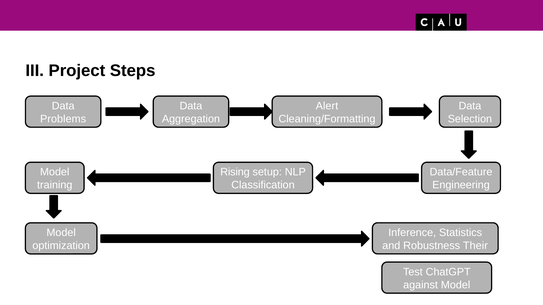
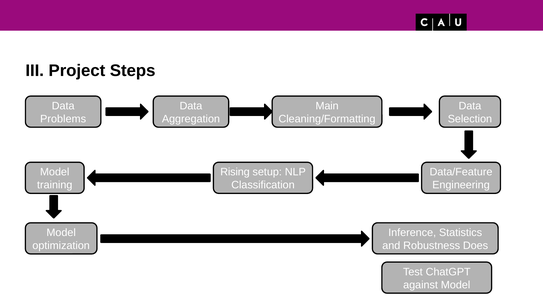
Alert: Alert -> Main (327, 106)
Their: Their -> Does (475, 246)
